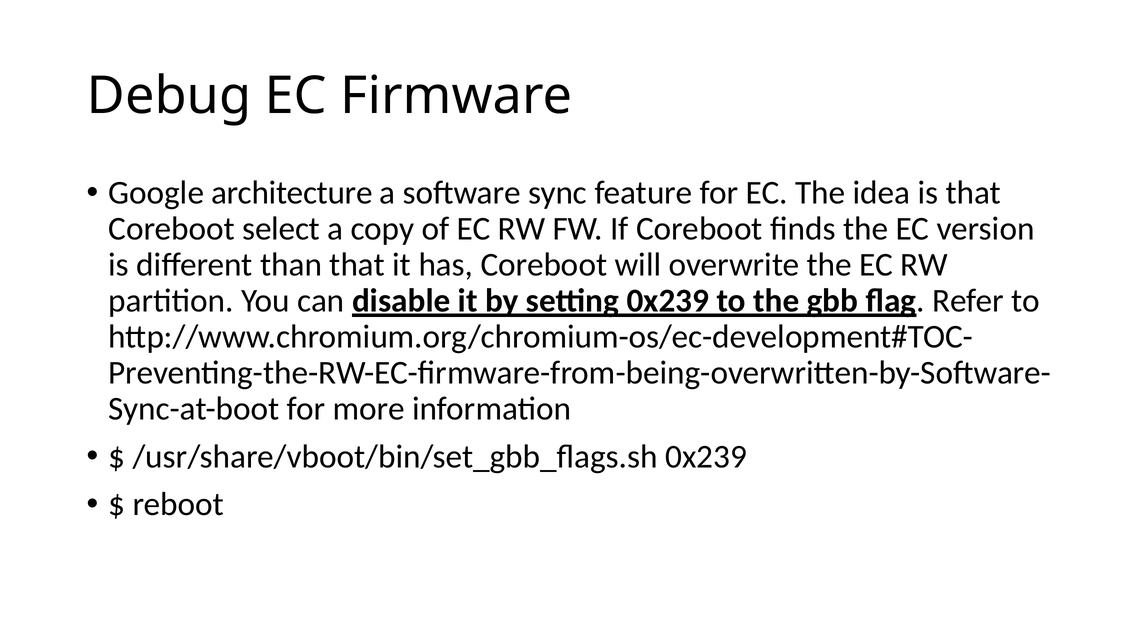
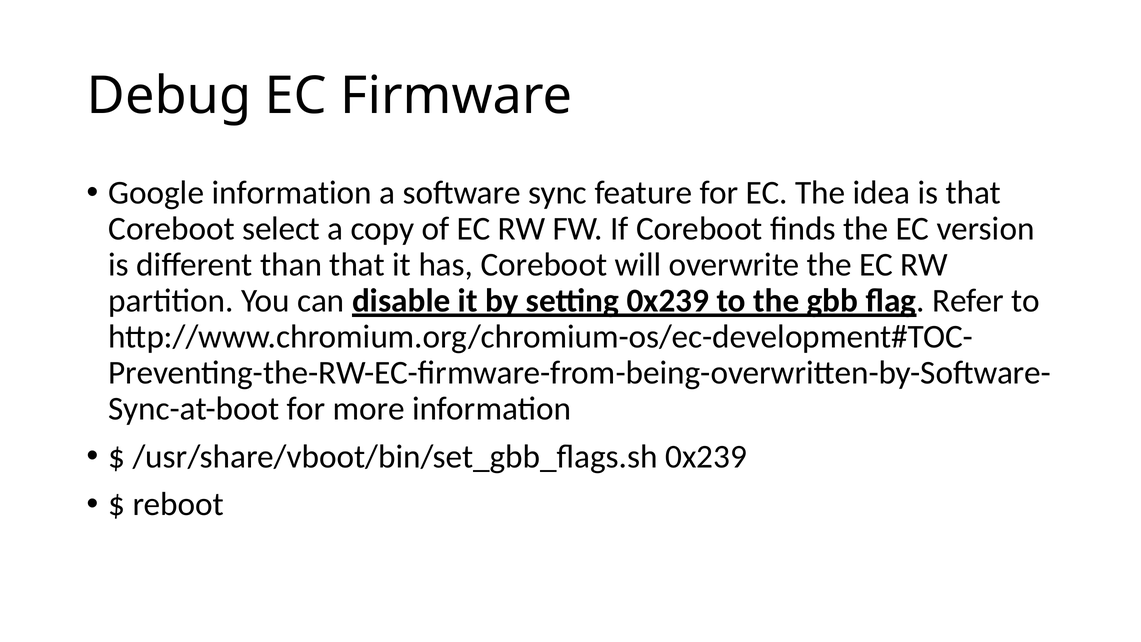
Google architecture: architecture -> information (292, 193)
